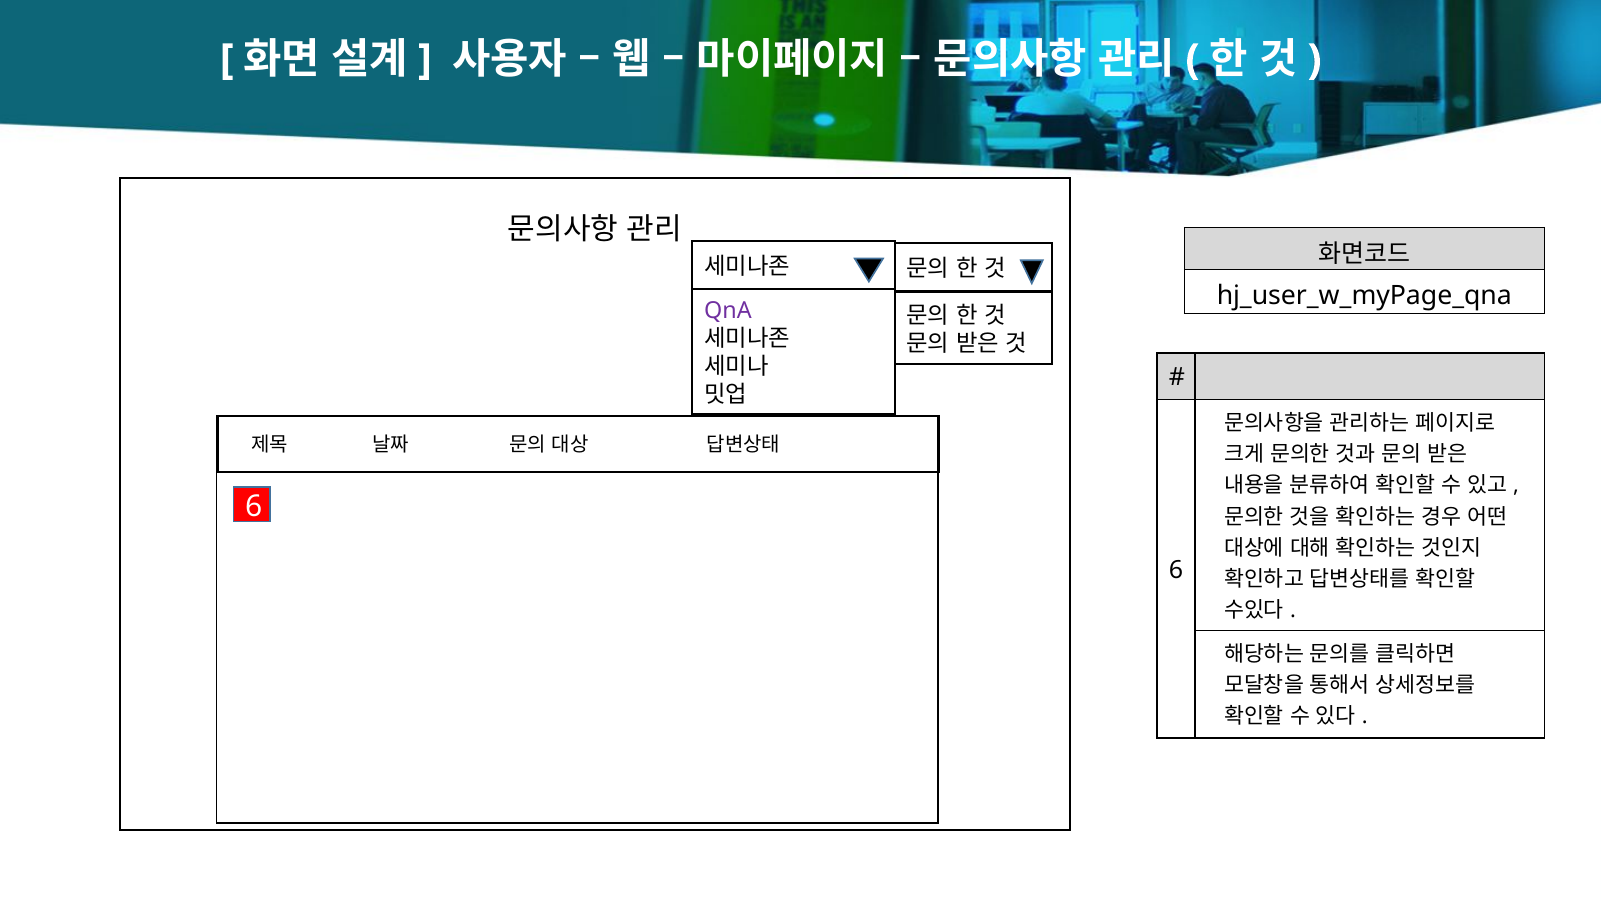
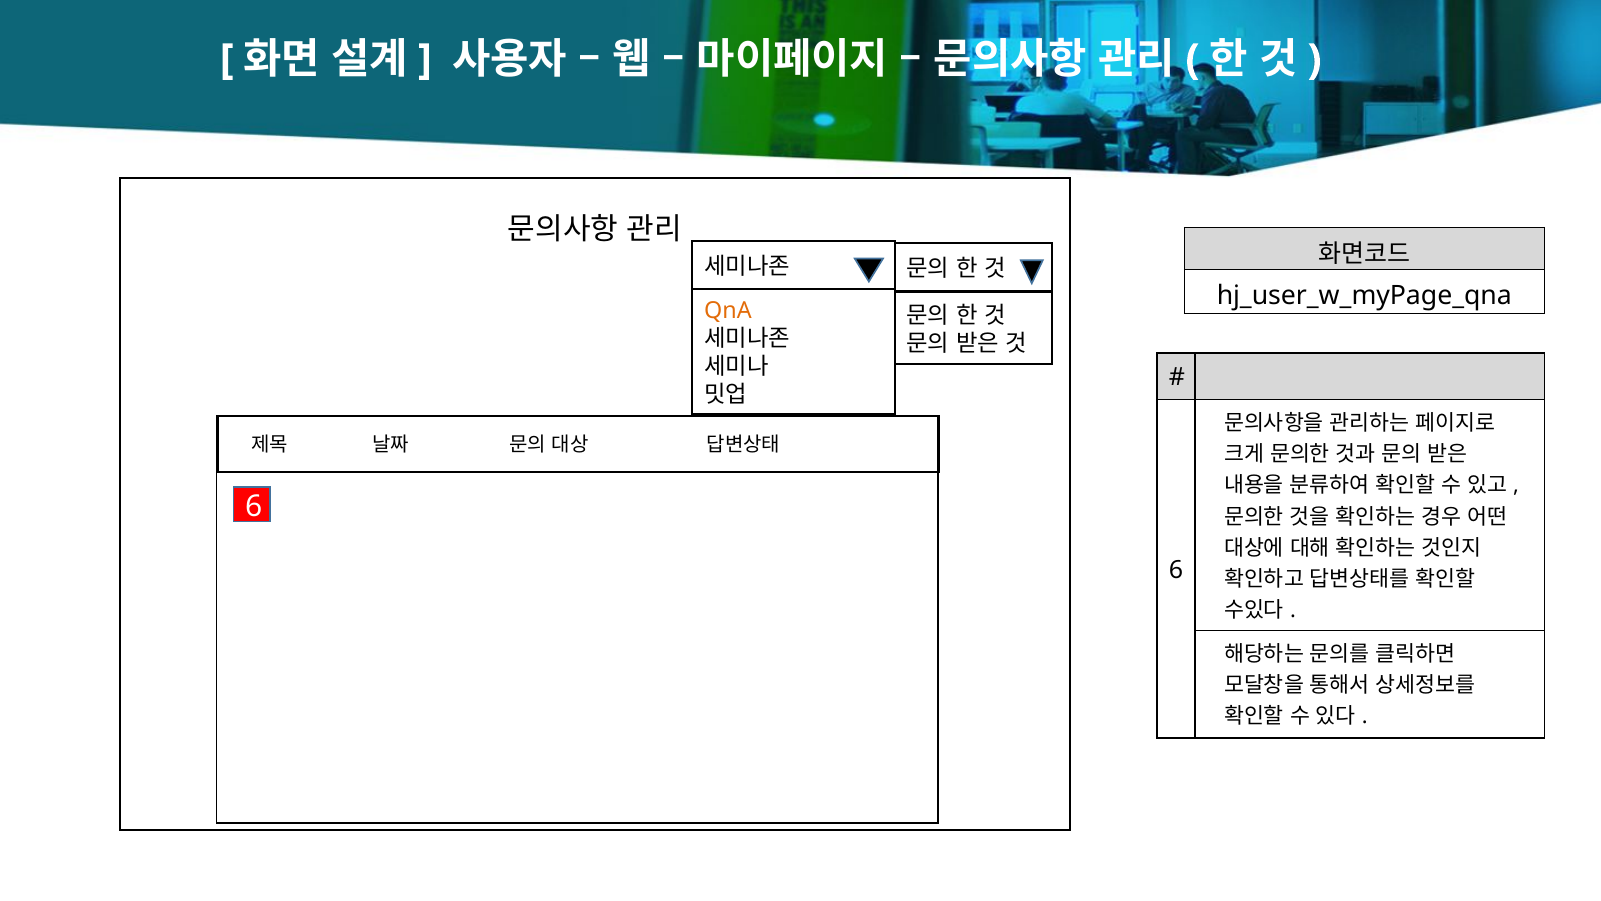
QnA colour: purple -> orange (728, 311)
